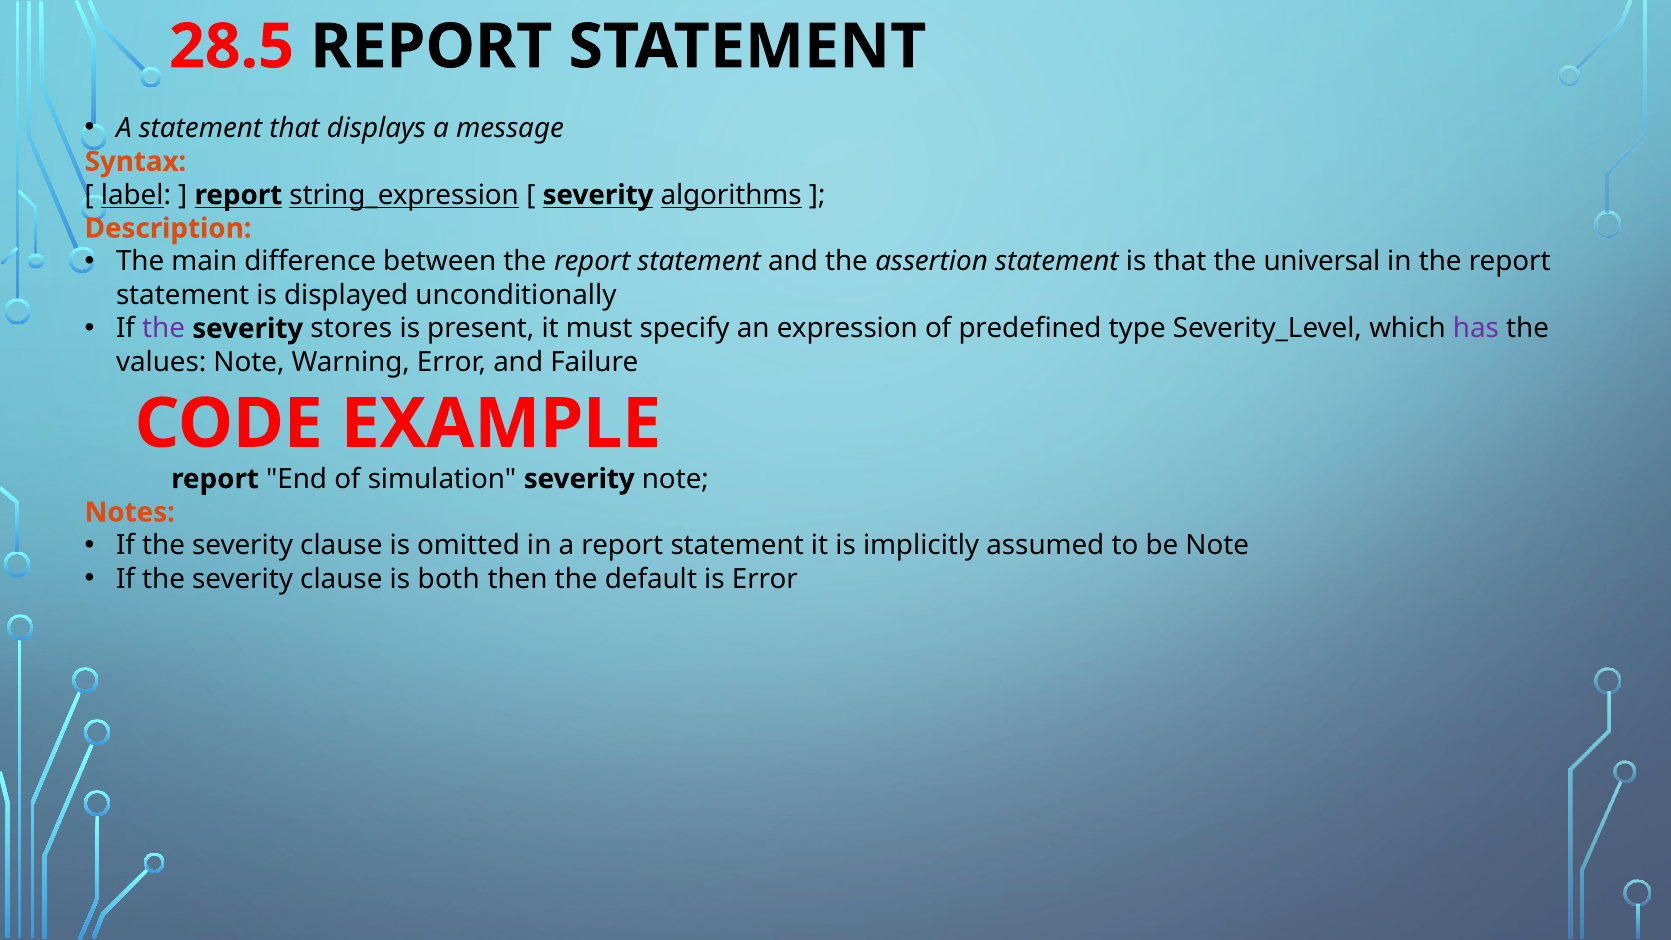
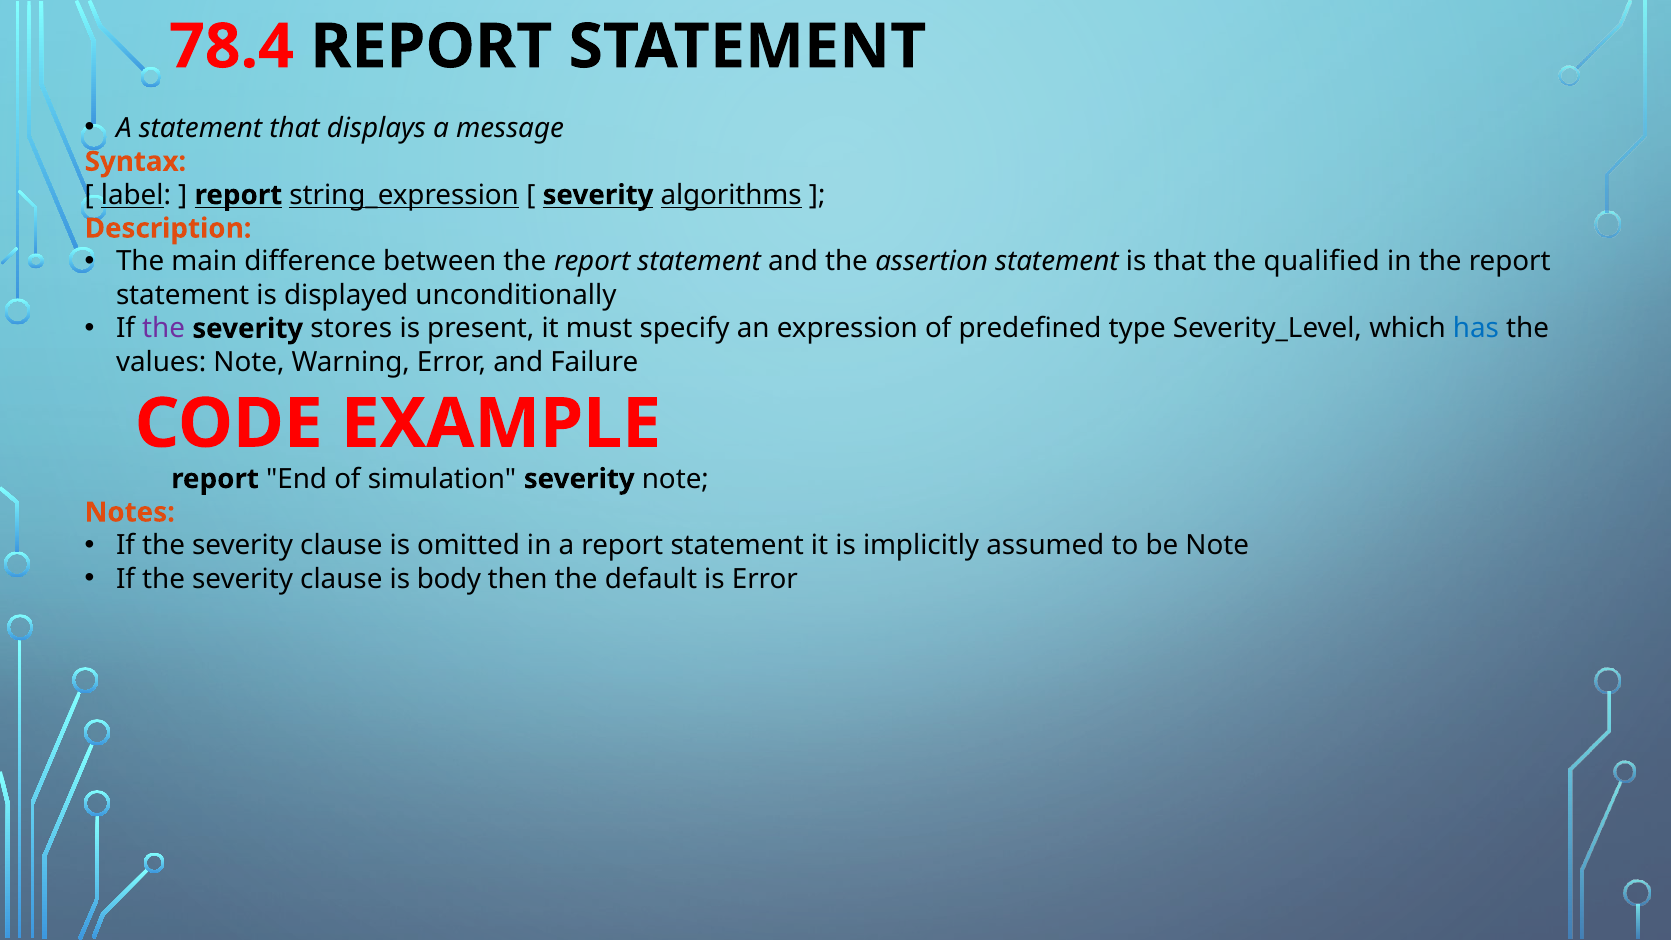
28.5: 28.5 -> 78.4 (231, 47)
universal: universal -> qualified (1322, 262)
has colour: purple -> blue (1476, 329)
both: both -> body (449, 579)
